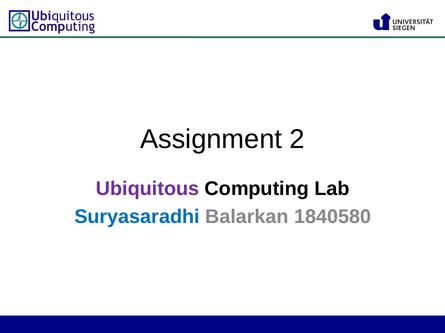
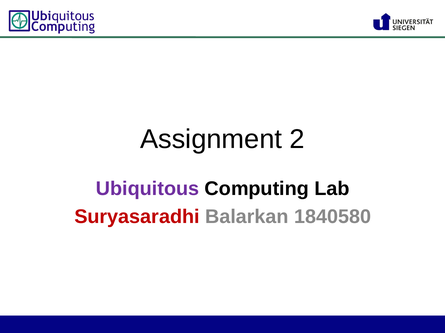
Suryasaradhi colour: blue -> red (137, 217)
